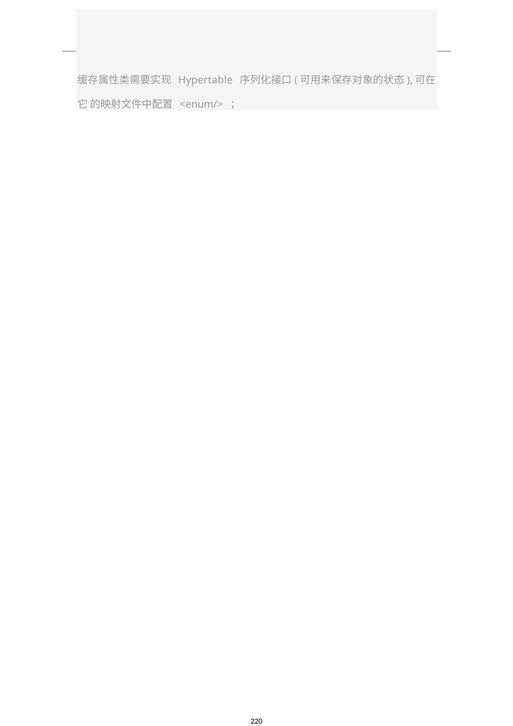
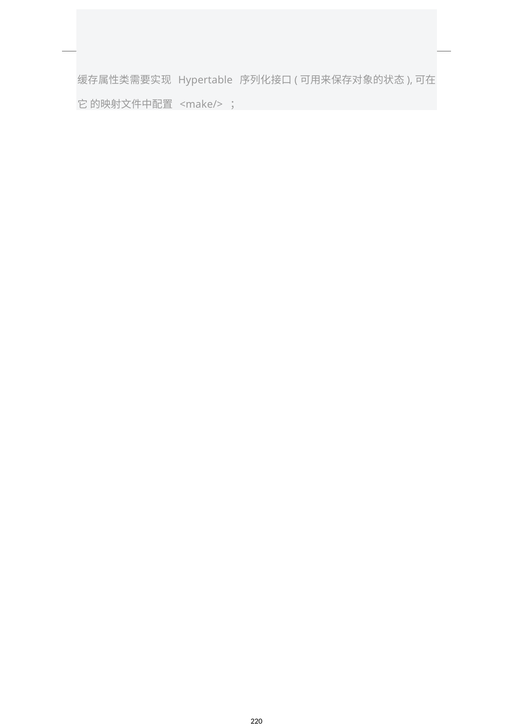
<enum/>: <enum/> -> <make/> (201, 104)
